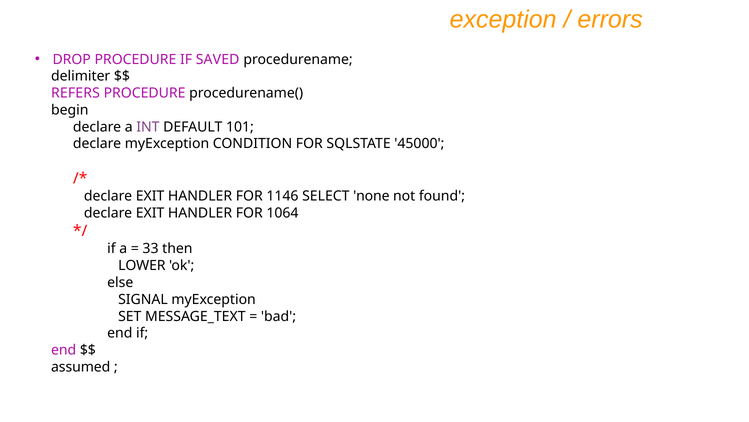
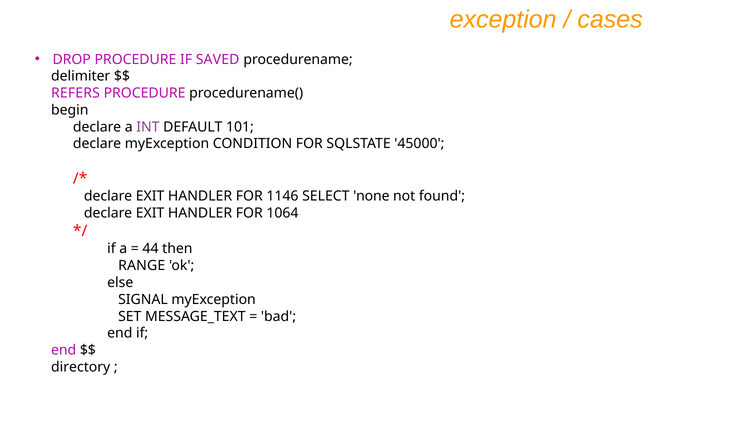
errors: errors -> cases (610, 19)
33: 33 -> 44 (151, 248)
LOWER: LOWER -> RANGE (142, 265)
assumed: assumed -> directory (81, 366)
